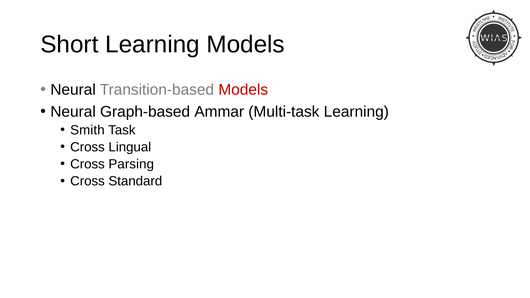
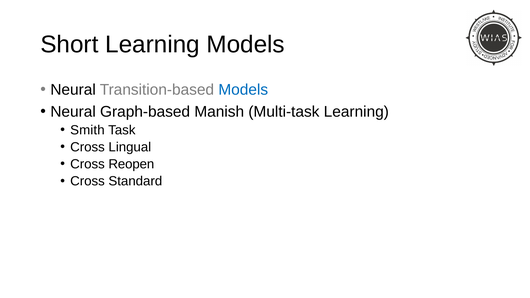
Models colour: red -> blue (243, 90)
Ammar: Ammar -> Manish (219, 112)
Parsing: Parsing -> Reopen (131, 164)
